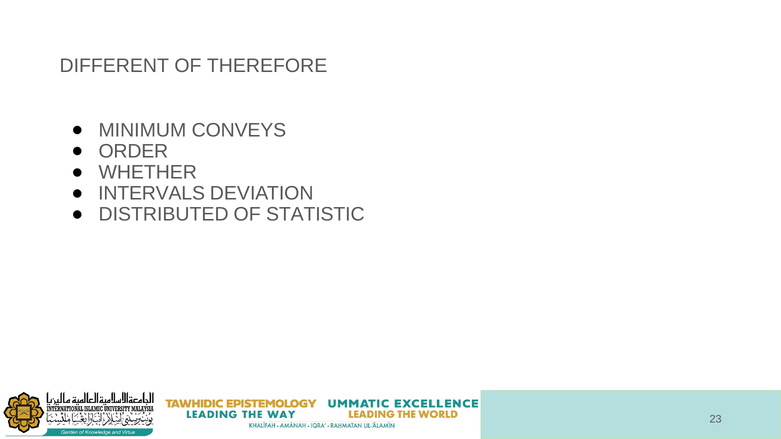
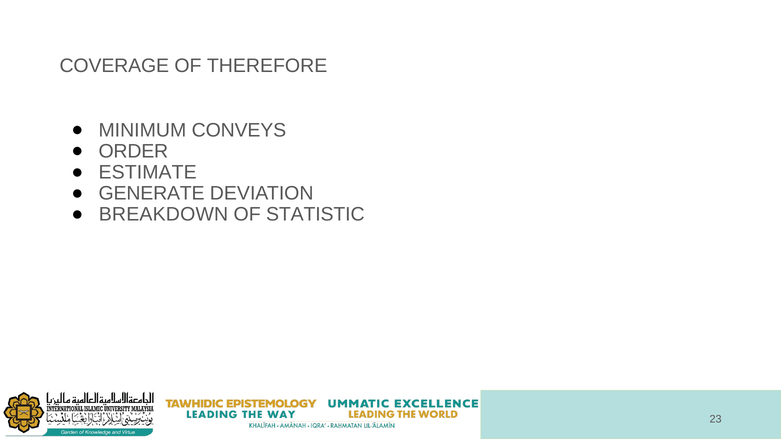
DIFFERENT: DIFFERENT -> COVERAGE (114, 66)
WHETHER: WHETHER -> ESTIMATE (148, 172)
INTERVALS: INTERVALS -> GENERATE (152, 194)
DISTRIBUTED: DISTRIBUTED -> BREAKDOWN (163, 215)
